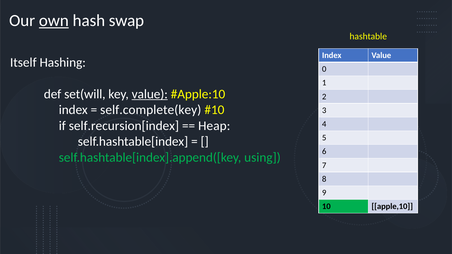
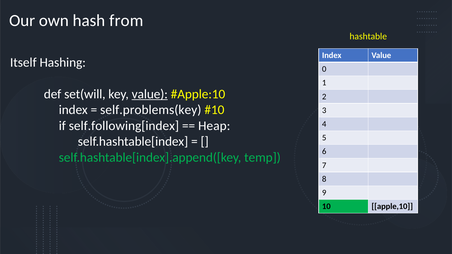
own underline: present -> none (54, 20)
swap: swap -> from (126, 20)
self.complete(key: self.complete(key -> self.problems(key (151, 110)
self.recursion[index: self.recursion[index -> self.following[index (124, 126)
using: using -> temp (262, 157)
